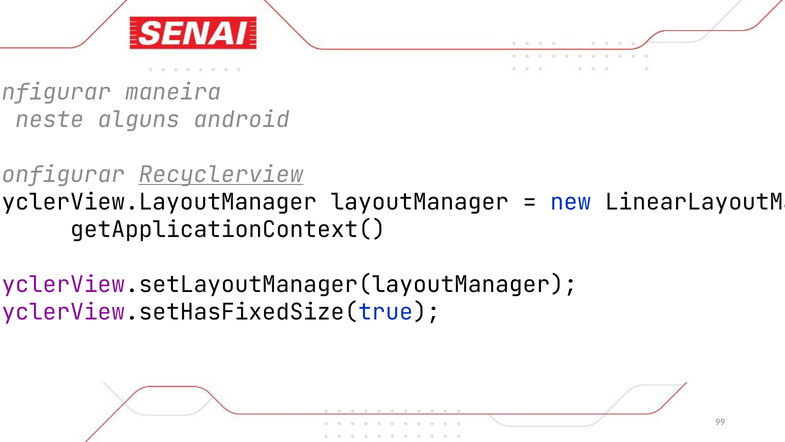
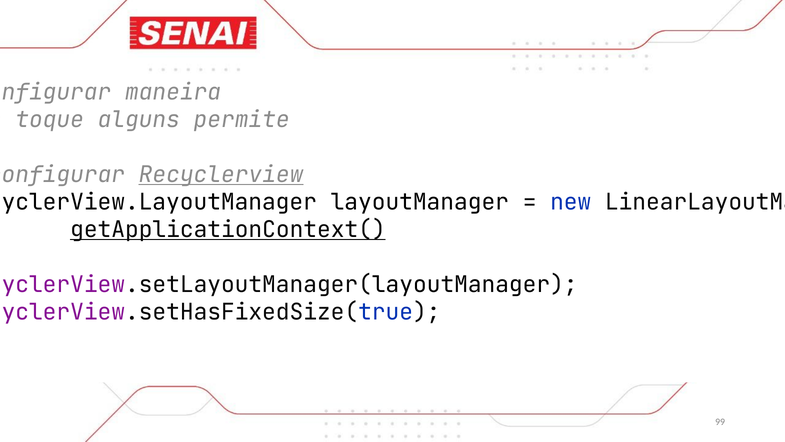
neste: neste -> toque (50, 119)
android: android -> permite (242, 119)
getApplicationContext( underline: none -> present (228, 229)
